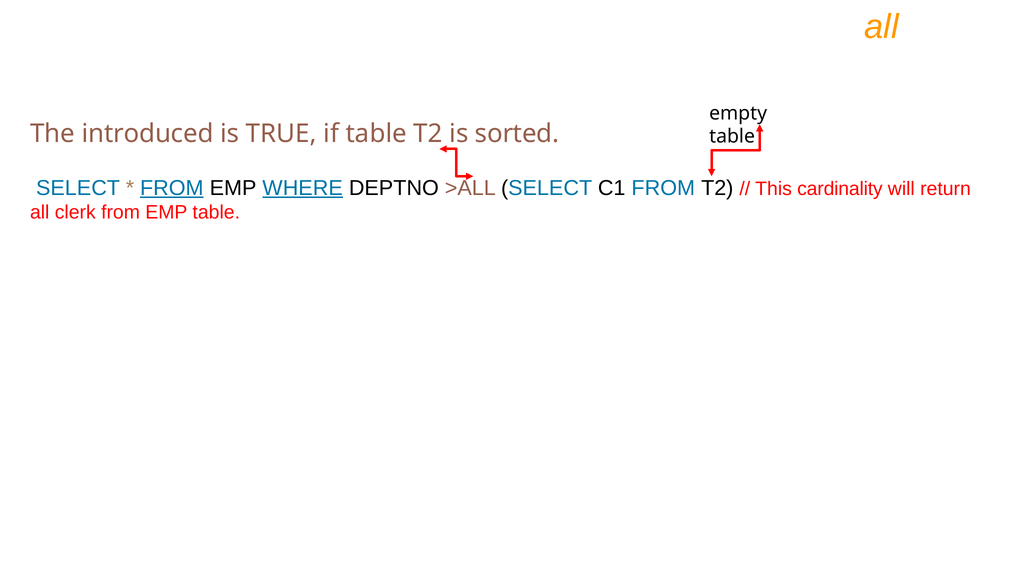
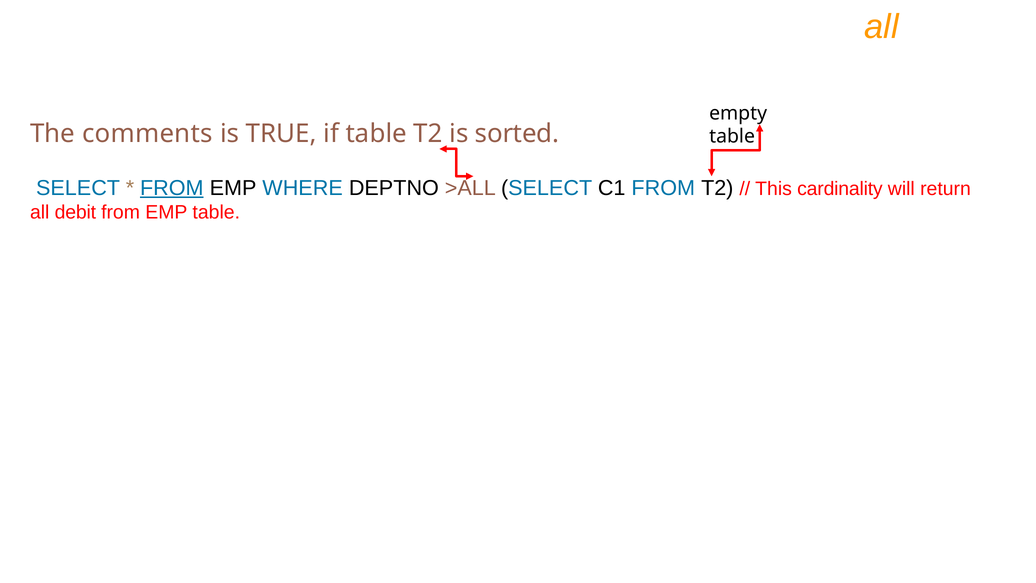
introduced: introduced -> comments (147, 133)
WHERE underline: present -> none (303, 188)
clerk: clerk -> debit (75, 212)
